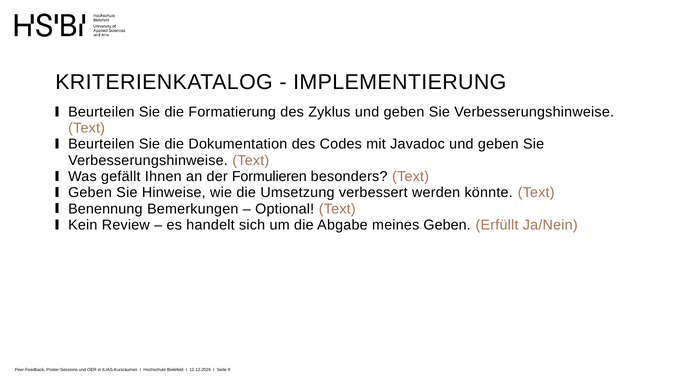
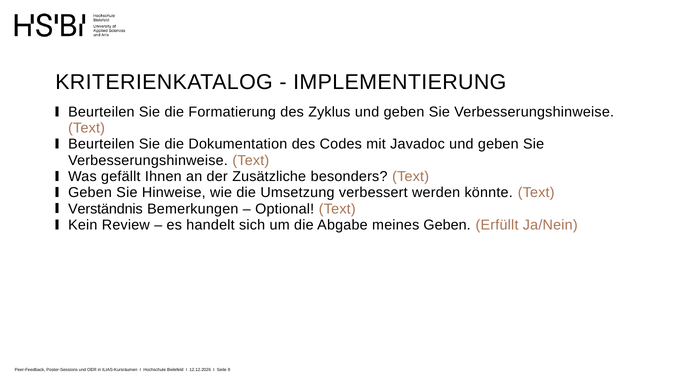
Formulieren: Formulieren -> Zusätzliche (269, 176)
Benennung: Benennung -> Verständnis (105, 209)
